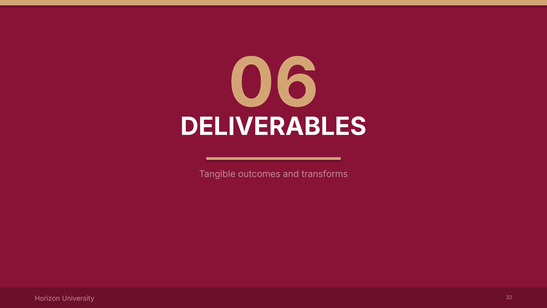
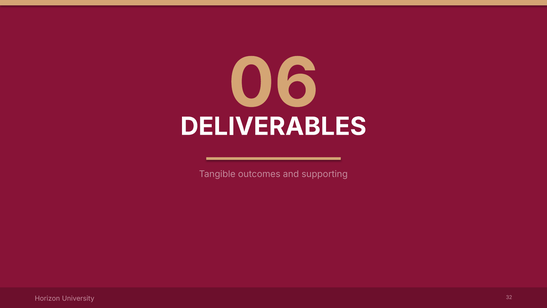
transforms: transforms -> supporting (325, 174)
